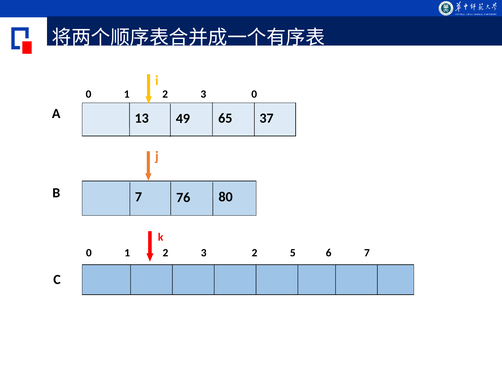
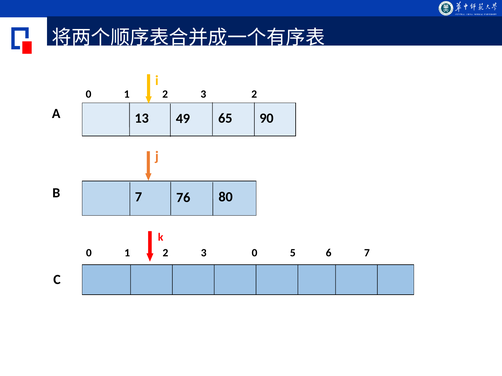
3 0: 0 -> 2 (254, 94)
37: 37 -> 90 (266, 118)
3 2: 2 -> 0 (255, 253)
